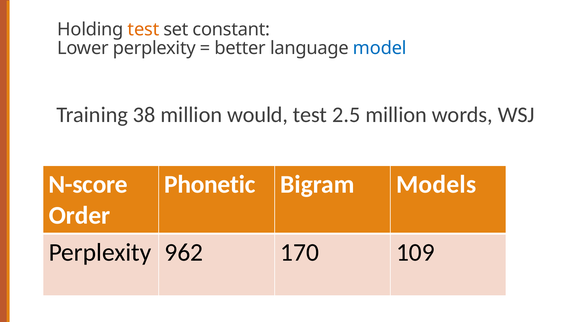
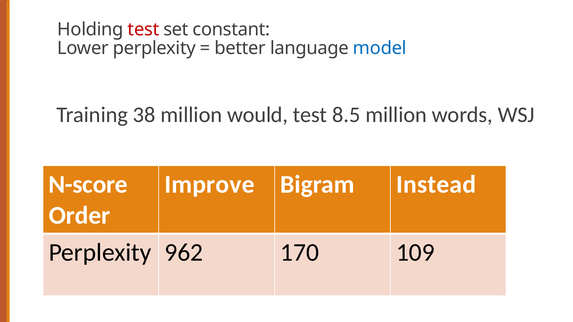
test colour: orange -> red (143, 30)
2.5: 2.5 -> 8.5 (346, 115)
Phonetic: Phonetic -> Improve (210, 185)
Models: Models -> Instead (436, 185)
